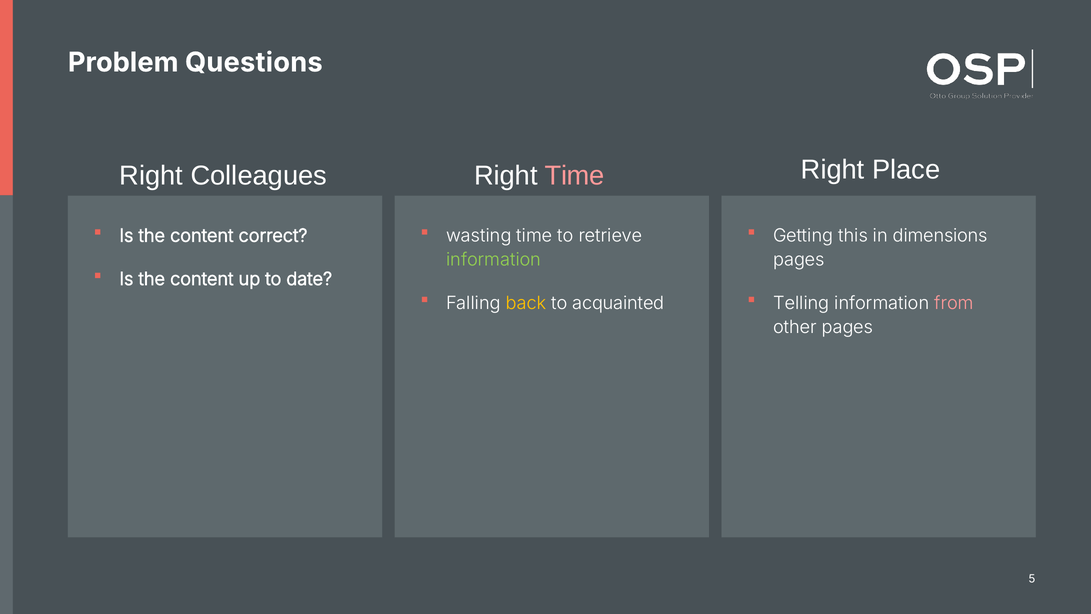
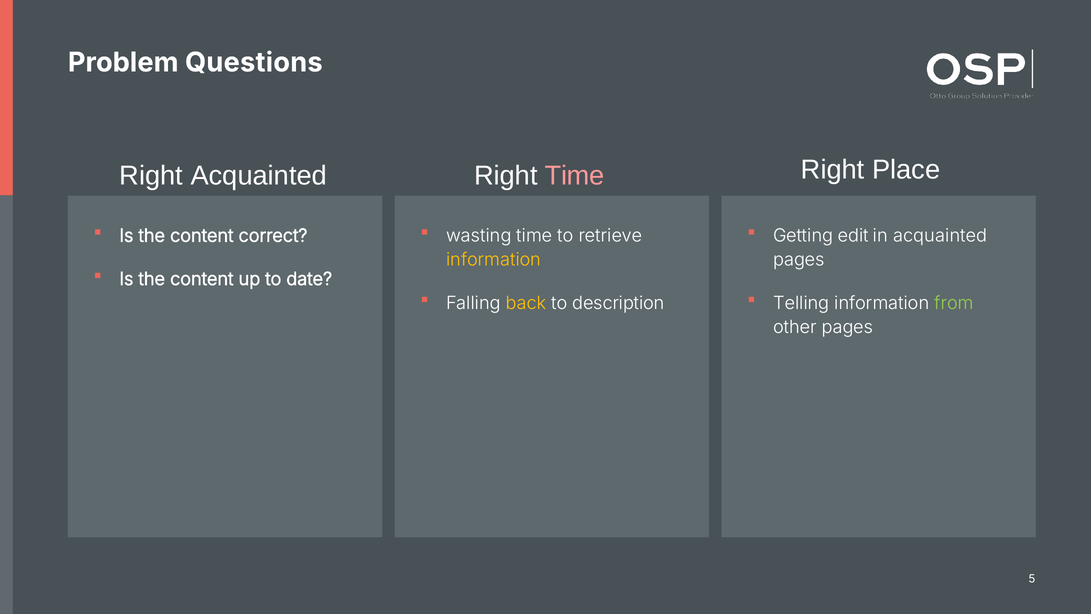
Right Colleagues: Colleagues -> Acquainted (259, 176)
this: this -> edit (853, 236)
in dimensions: dimensions -> acquainted (940, 236)
information colour: light green -> yellow (494, 260)
acquainted: acquainted -> description (618, 303)
from colour: pink -> light green (954, 303)
